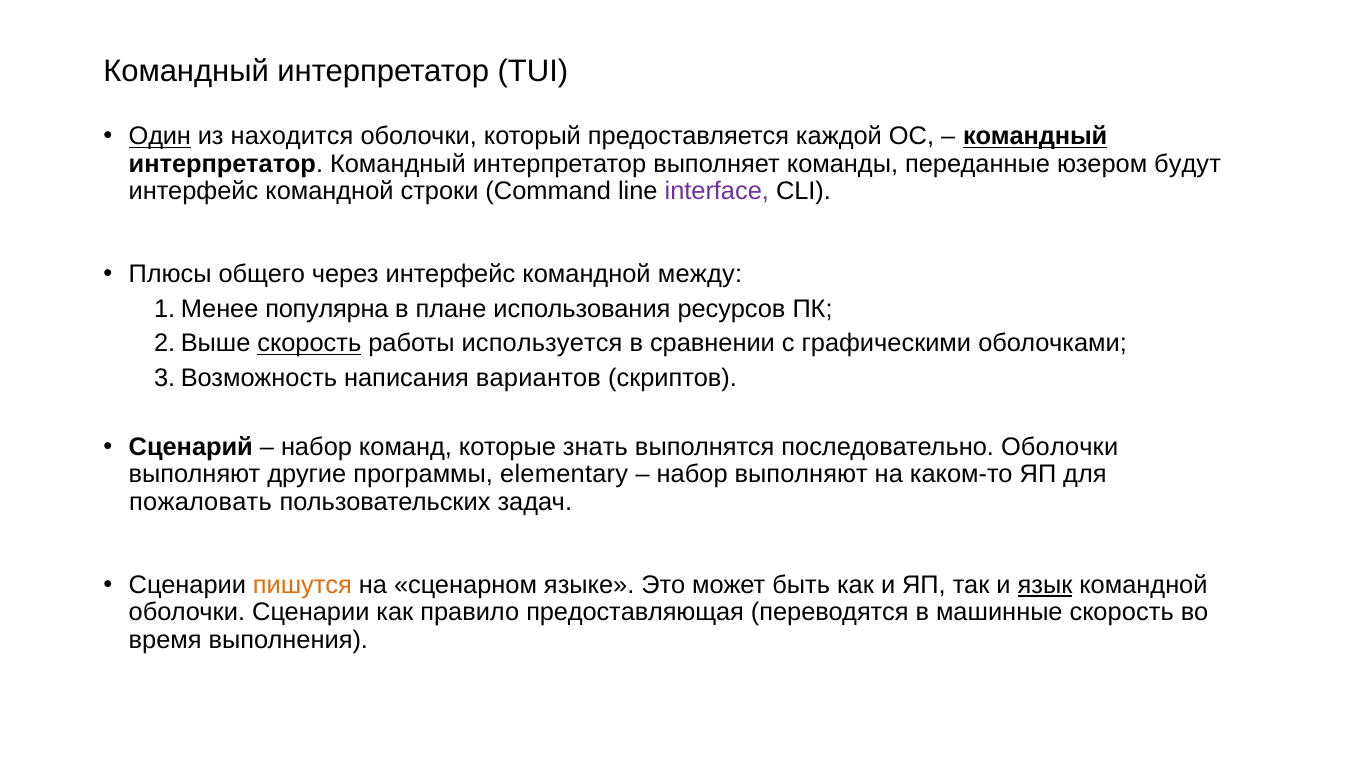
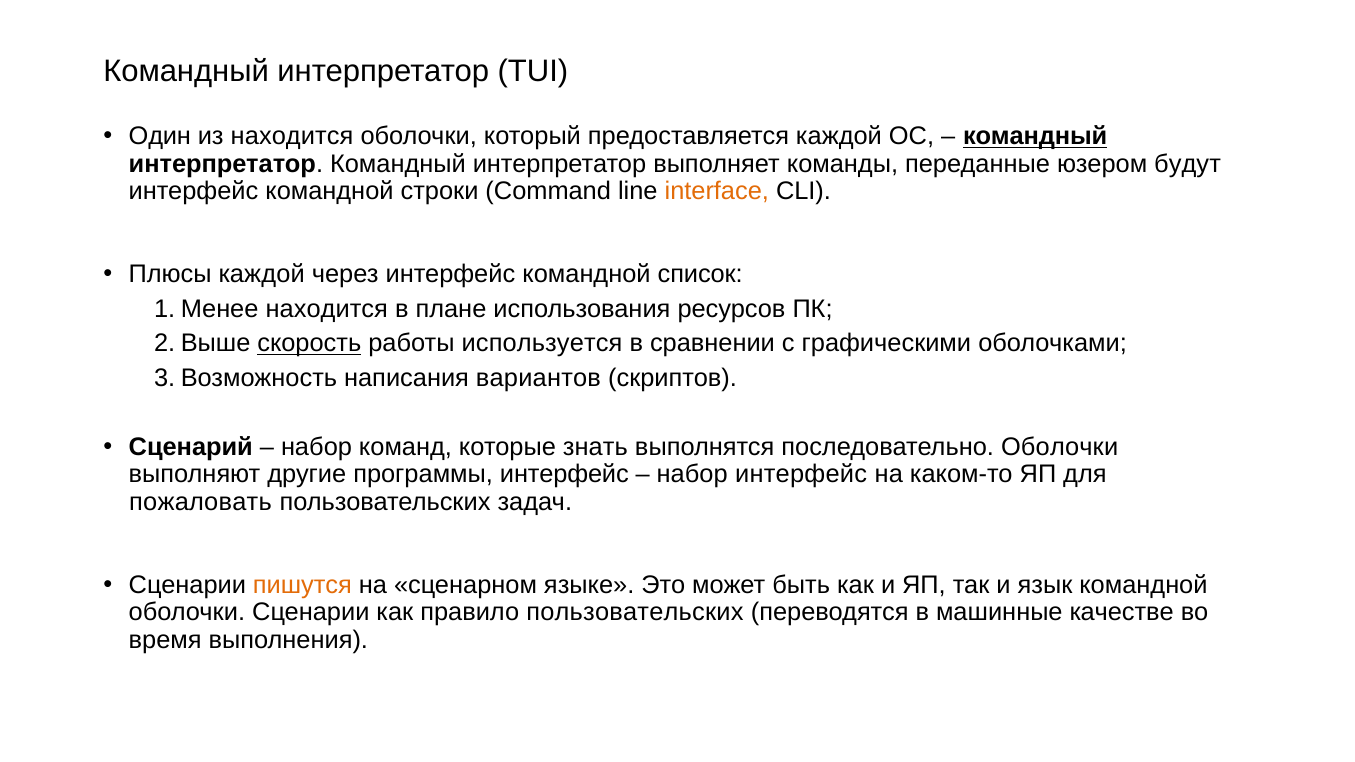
Один underline: present -> none (160, 137)
interface colour: purple -> orange (717, 191)
Плюсы общего: общего -> каждой (262, 275)
между: между -> список (700, 275)
популярна: популярна -> находится (327, 309)
программы elementary: elementary -> интерфейс (564, 474)
набор выполняют: выполняют -> интерфейс (801, 474)
язык underline: present -> none (1045, 585)
правило предоставляющая: предоставляющая -> пользовательских (635, 612)
машинные скорость: скорость -> качестве (1122, 612)
